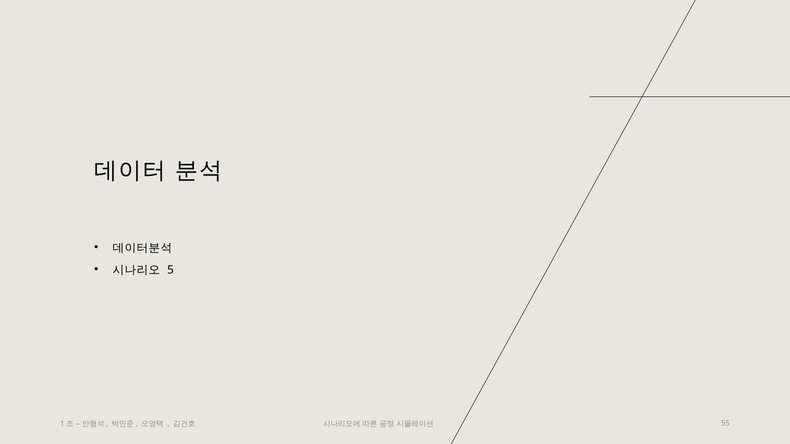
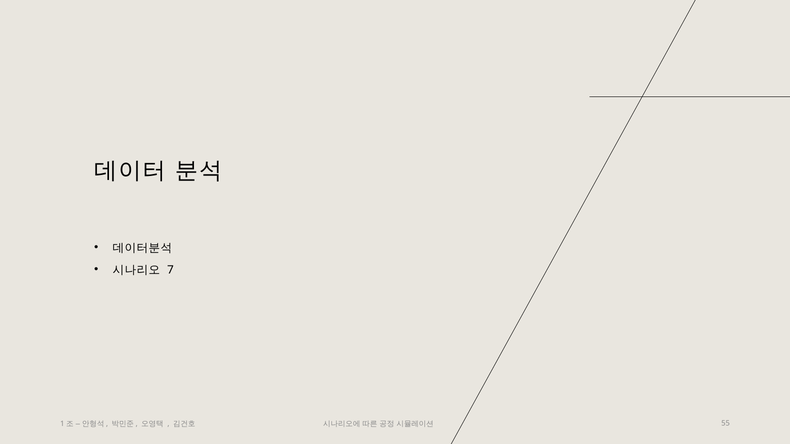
5: 5 -> 7 (171, 270)
